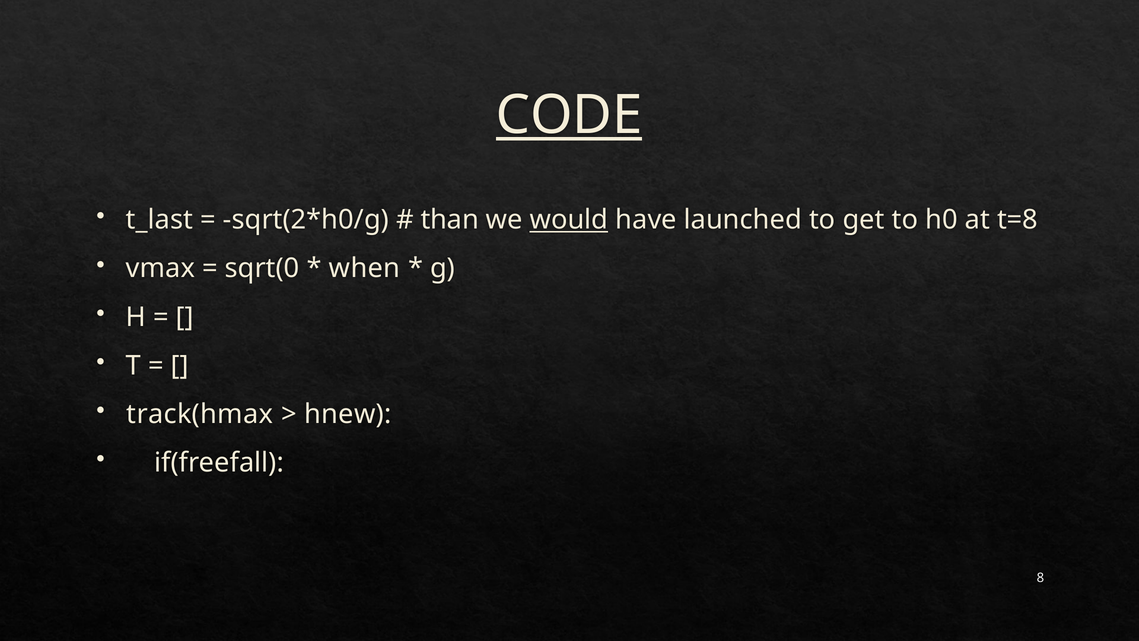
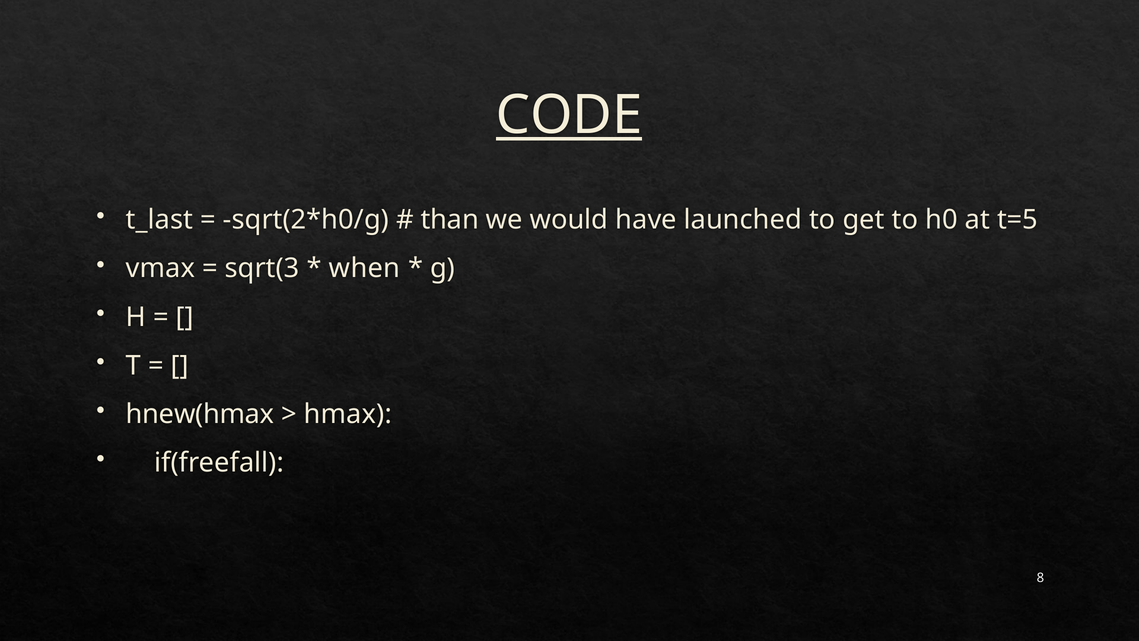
would underline: present -> none (569, 220)
t=8: t=8 -> t=5 (1018, 220)
sqrt(0: sqrt(0 -> sqrt(3 (262, 268)
track(hmax: track(hmax -> hnew(hmax (200, 414)
hnew: hnew -> hmax (348, 414)
